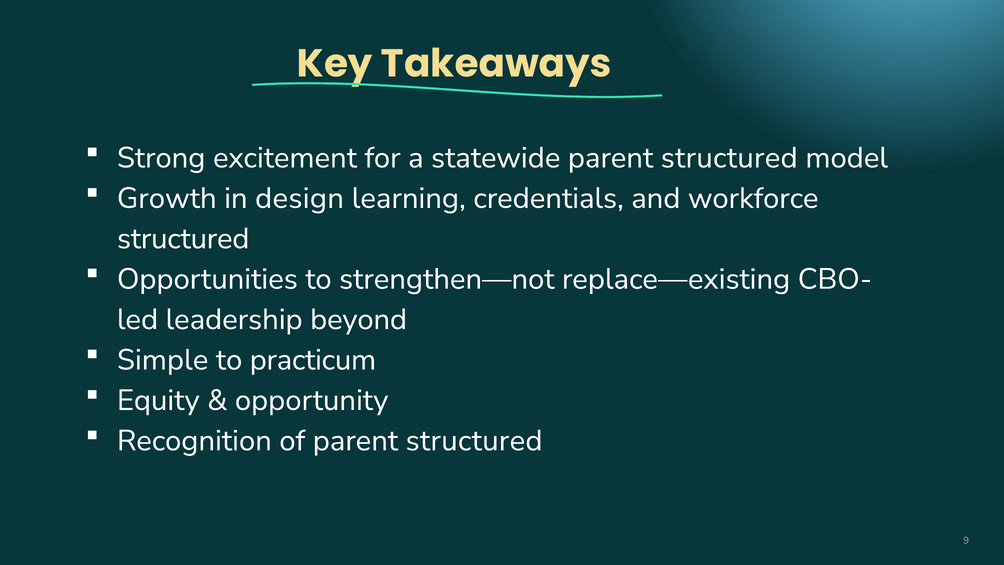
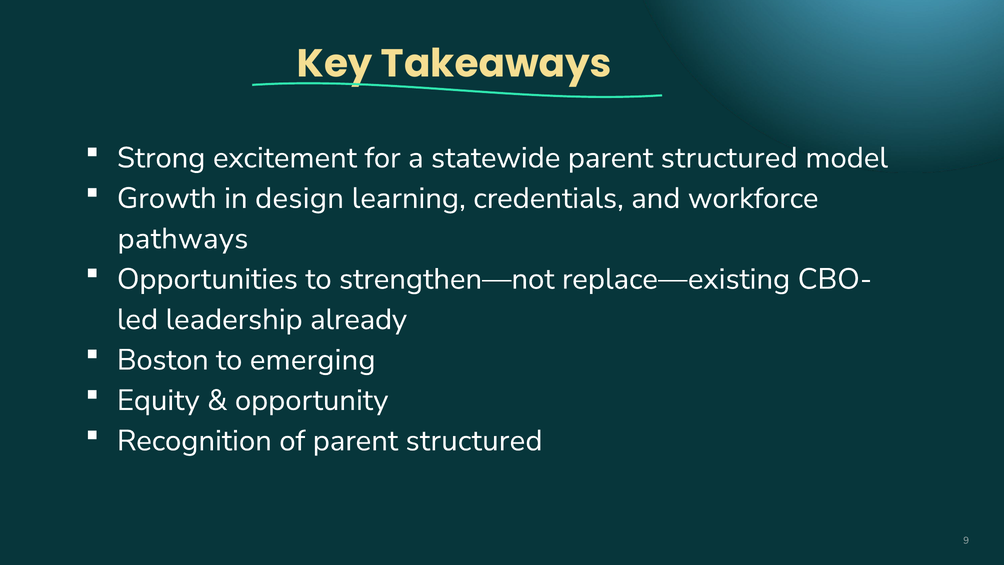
structured: structured -> pathways (183, 239)
beyond: beyond -> already (359, 319)
Simple: Simple -> Boston (163, 360)
practicum: practicum -> emerging (313, 360)
